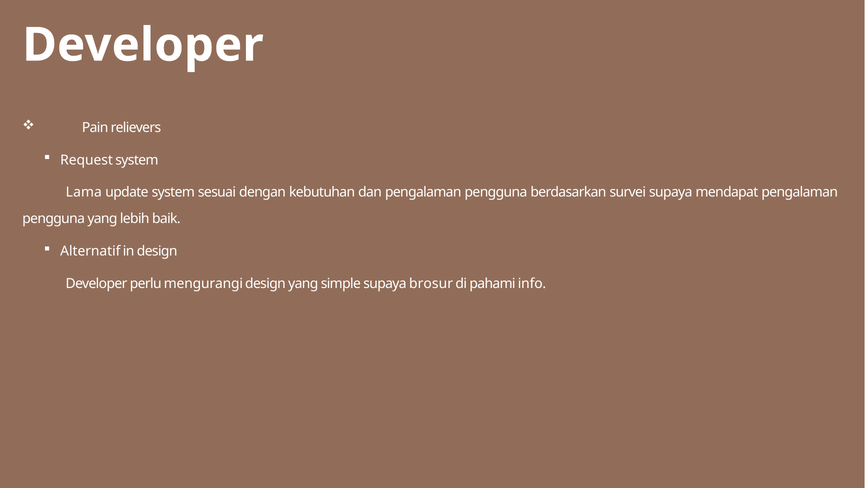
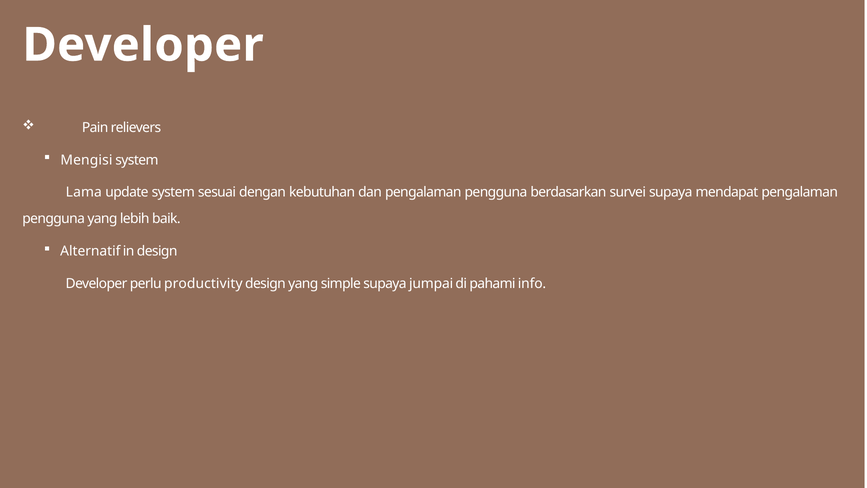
Request: Request -> Mengisi (86, 160)
mengurangi: mengurangi -> productivity (203, 283)
brosur: brosur -> jumpai (431, 283)
